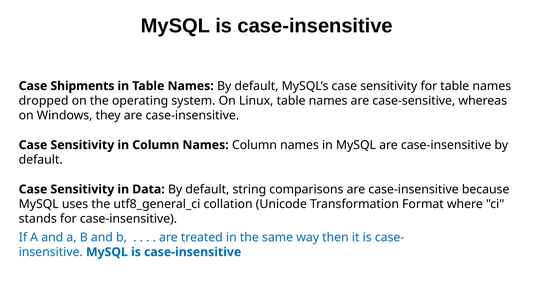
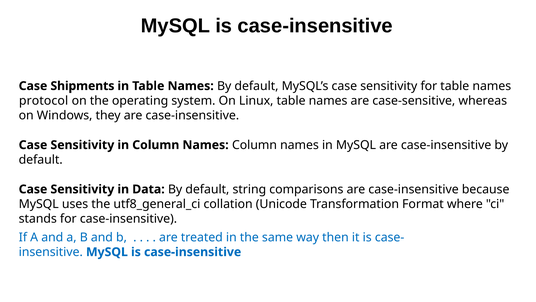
dropped: dropped -> protocol (44, 101)
